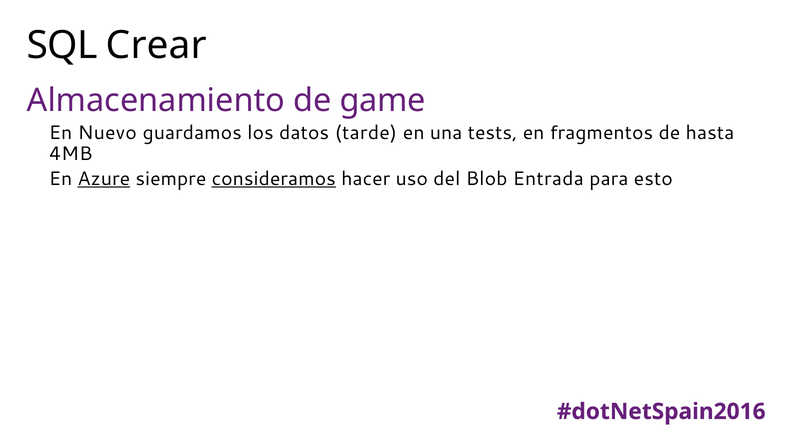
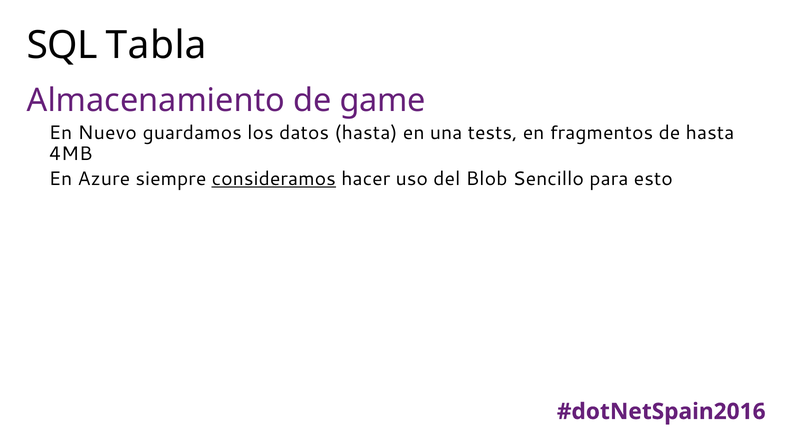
Crear: Crear -> Tabla (156, 46)
datos tarde: tarde -> hasta (366, 133)
Azure underline: present -> none (104, 179)
Entrada: Entrada -> Sencillo (548, 179)
